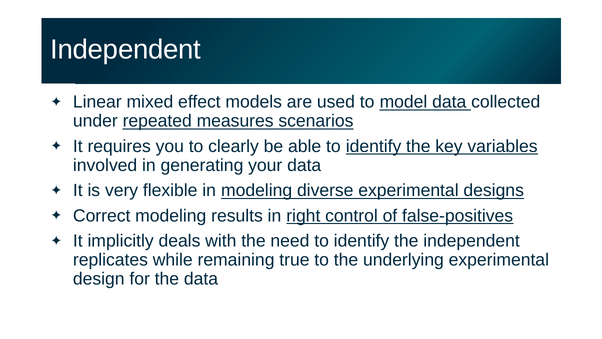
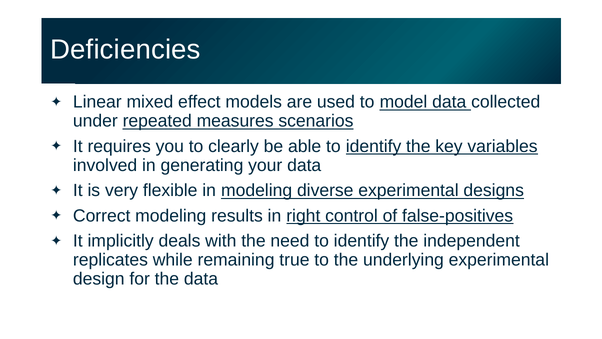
Independent: Independent -> Deficiencies (125, 49)
